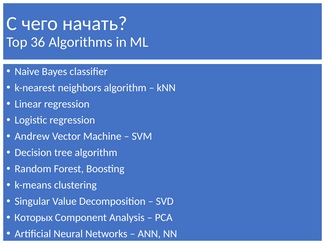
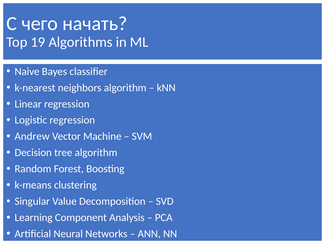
36: 36 -> 19 (38, 42)
Которых: Которых -> Learning (34, 217)
